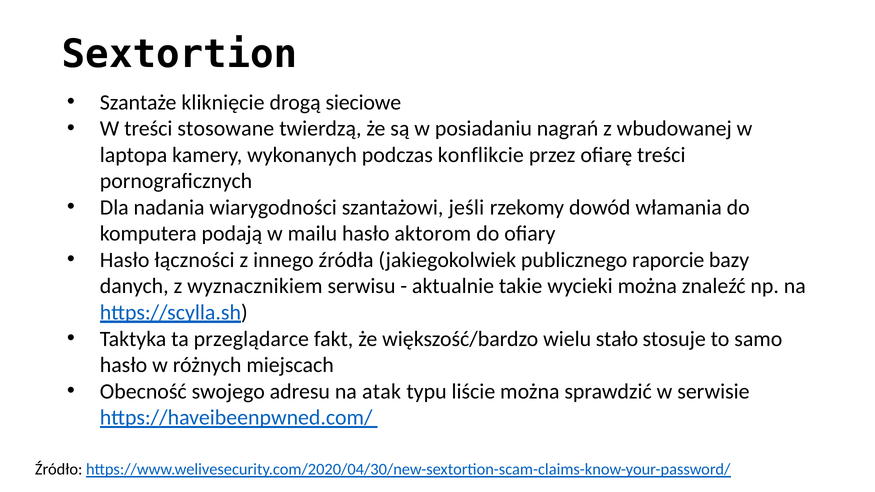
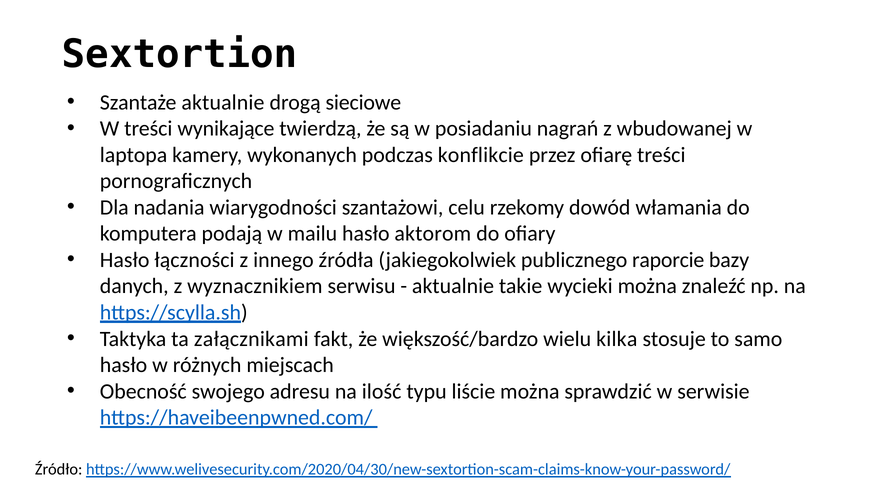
Szantaże kliknięcie: kliknięcie -> aktualnie (223, 102)
stosowane: stosowane -> wynikające (226, 129)
jeśli: jeśli -> celu (467, 207)
przeglądarce: przeglądarce -> załącznikami (251, 339)
stało: stało -> kilka (617, 339)
atak: atak -> ilość (382, 392)
